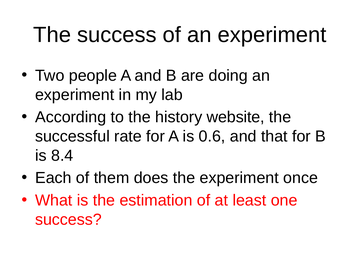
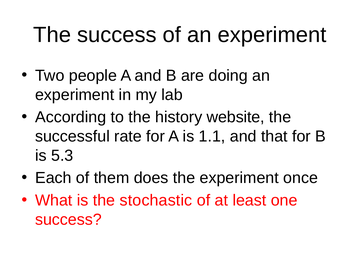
0.6: 0.6 -> 1.1 (212, 136)
8.4: 8.4 -> 5.3 (62, 156)
estimation: estimation -> stochastic (156, 200)
